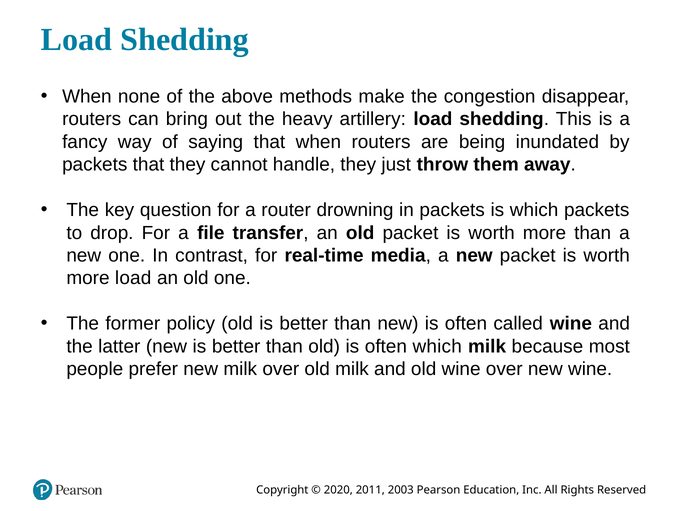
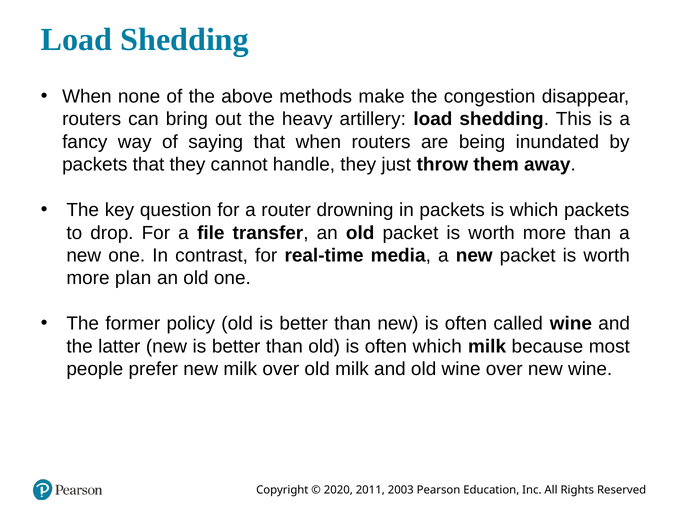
more load: load -> plan (133, 278)
